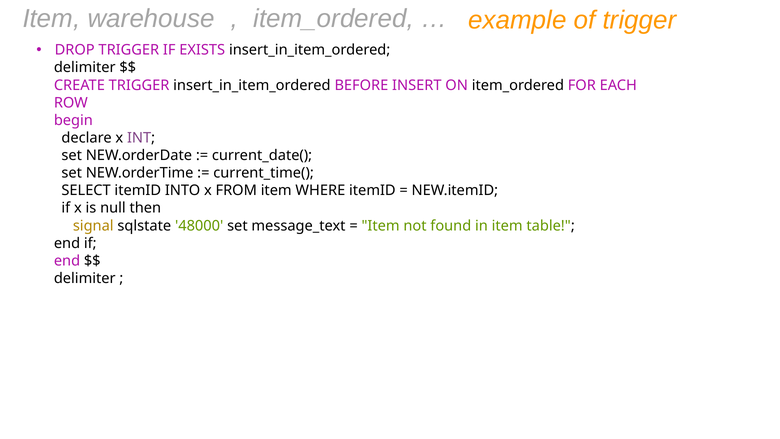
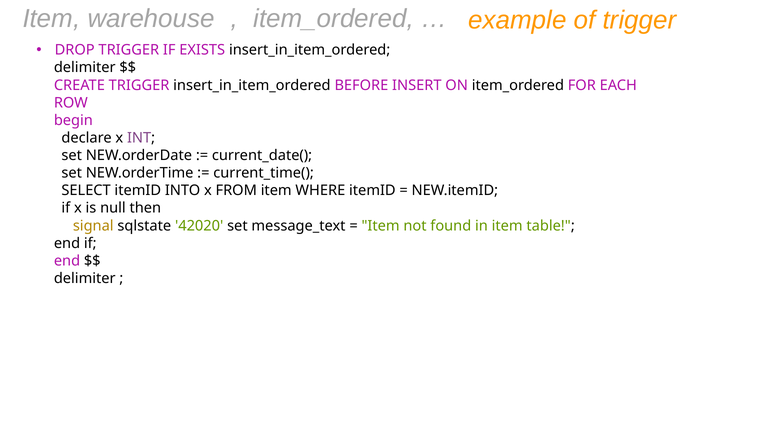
48000: 48000 -> 42020 (199, 226)
